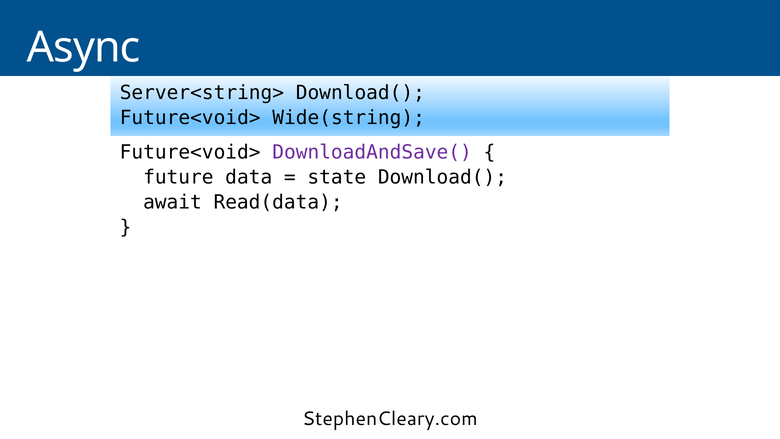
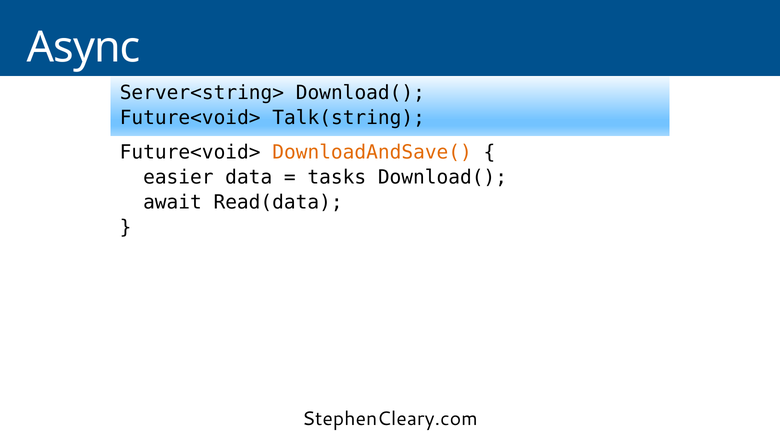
Wide(string: Wide(string -> Talk(string (349, 118)
DownloadAndSave( colour: purple -> orange (372, 152)
future: future -> easier (178, 177)
state: state -> tasks (337, 177)
